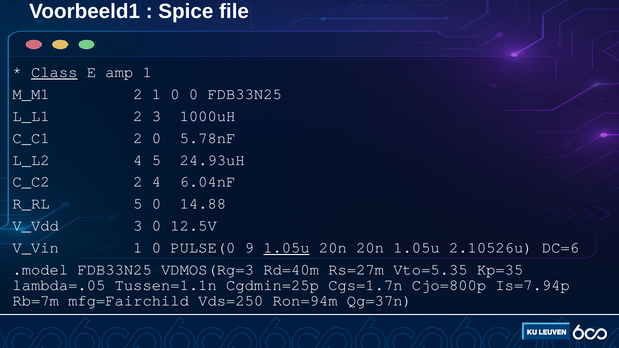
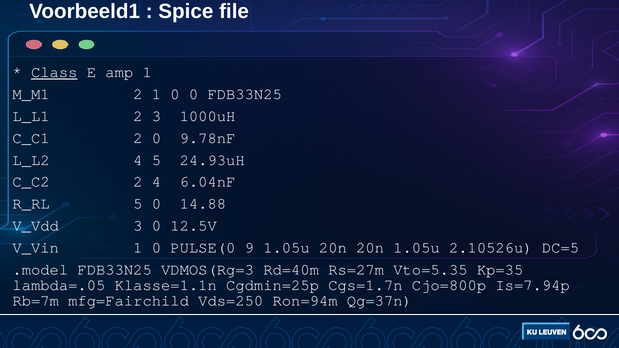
5.78nF: 5.78nF -> 9.78nF (208, 138)
1.05u underline: present -> none (286, 248)
DC=6: DC=6 -> DC=5 (560, 248)
Tussen=1.1n: Tussen=1.1n -> Klasse=1.1n (166, 285)
